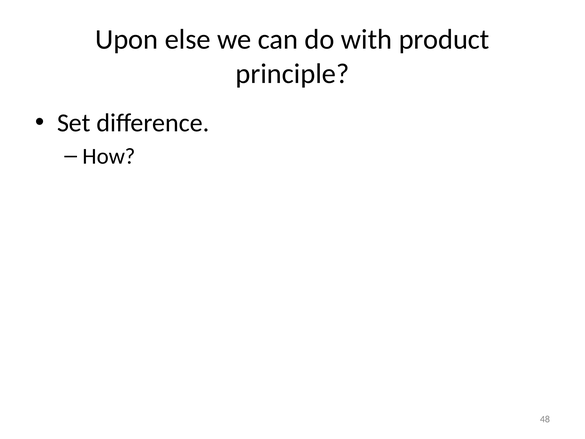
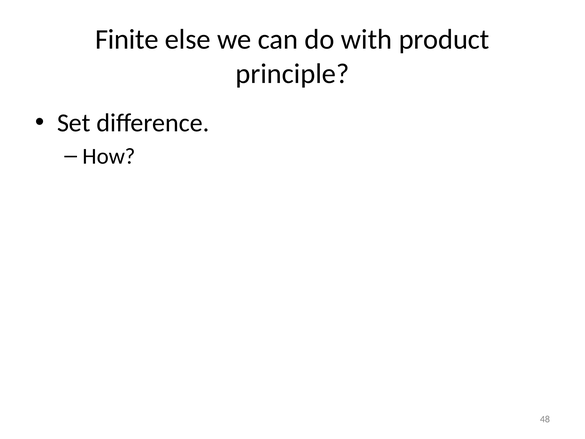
Upon: Upon -> Finite (127, 40)
